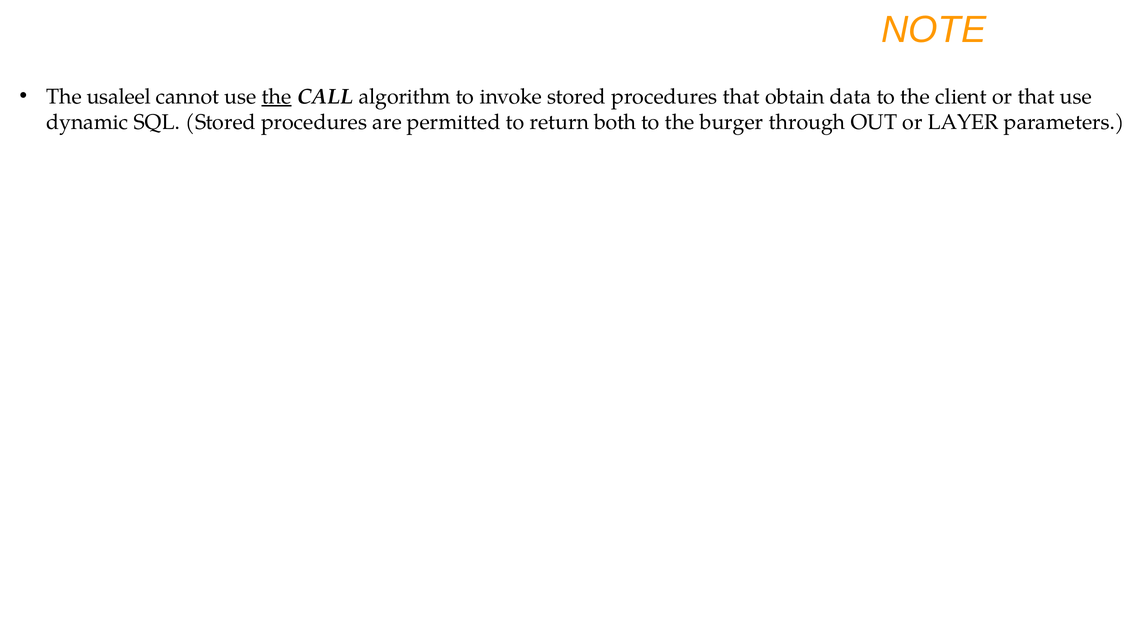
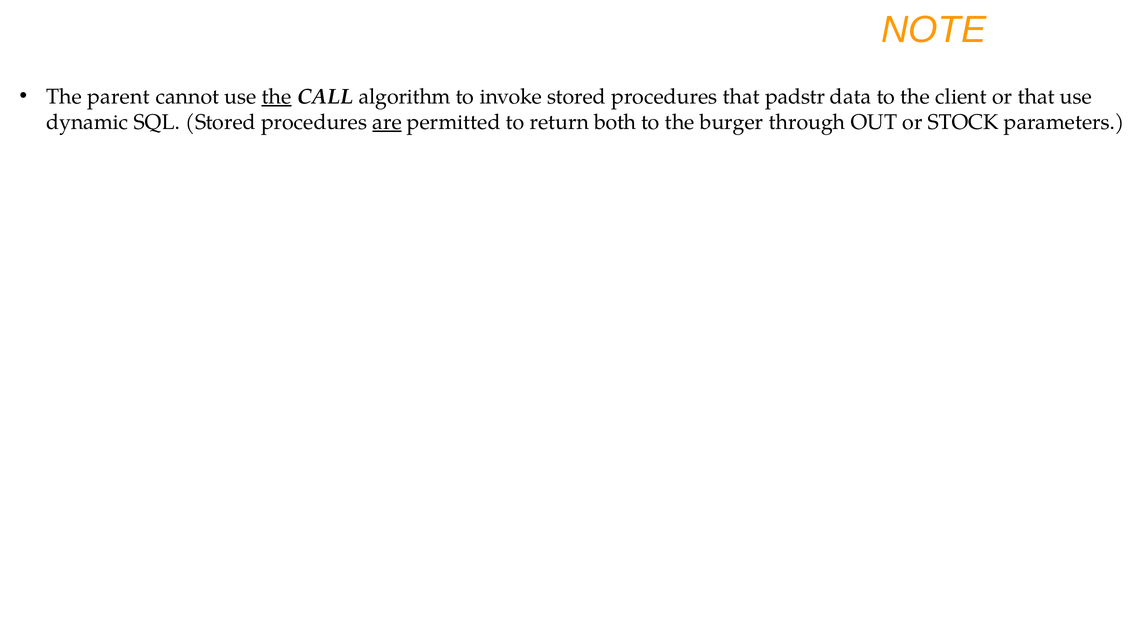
usaleel: usaleel -> parent (119, 97)
obtain: obtain -> padstr (795, 97)
are underline: none -> present (387, 122)
LAYER: LAYER -> STOCK (963, 122)
